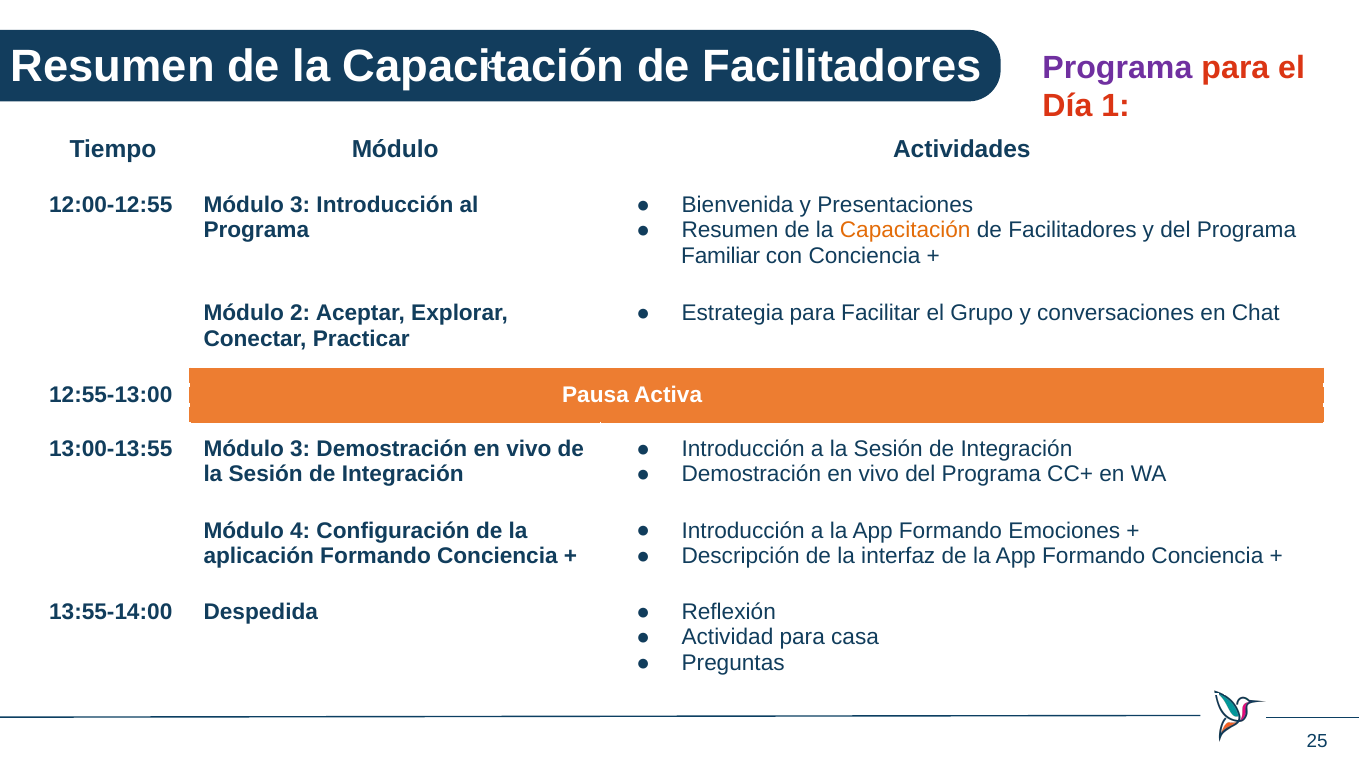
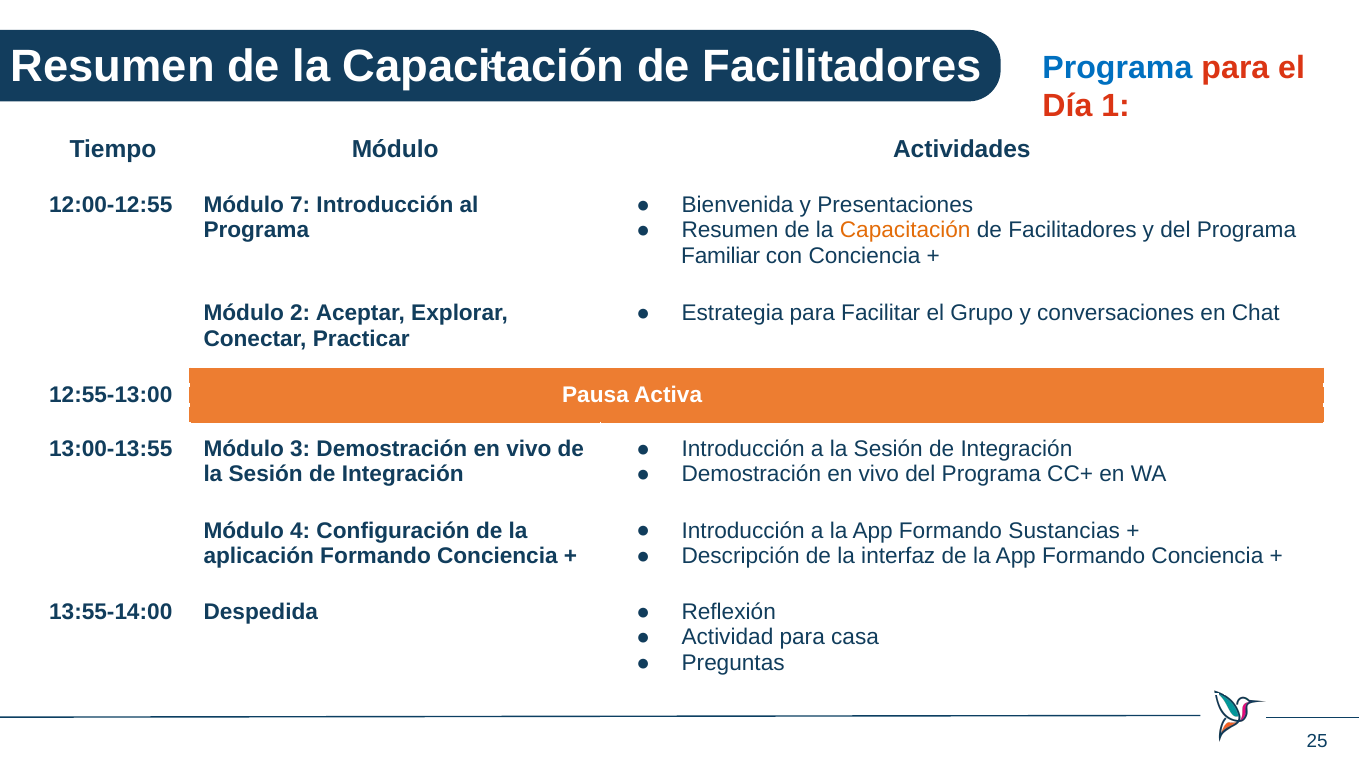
Programa colour: purple -> blue (1117, 68)
12:00-12:55 Módulo 3: 3 -> 7 (300, 205)
Emociones: Emociones -> Sustancias (1064, 531)
